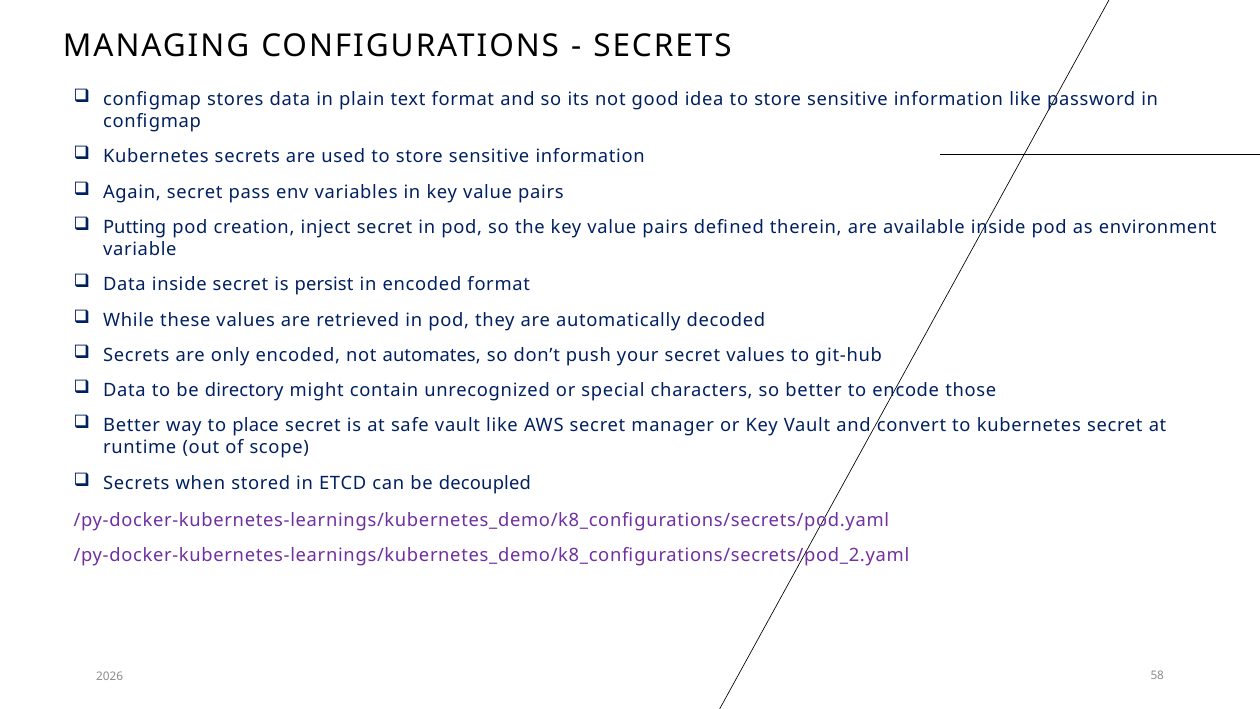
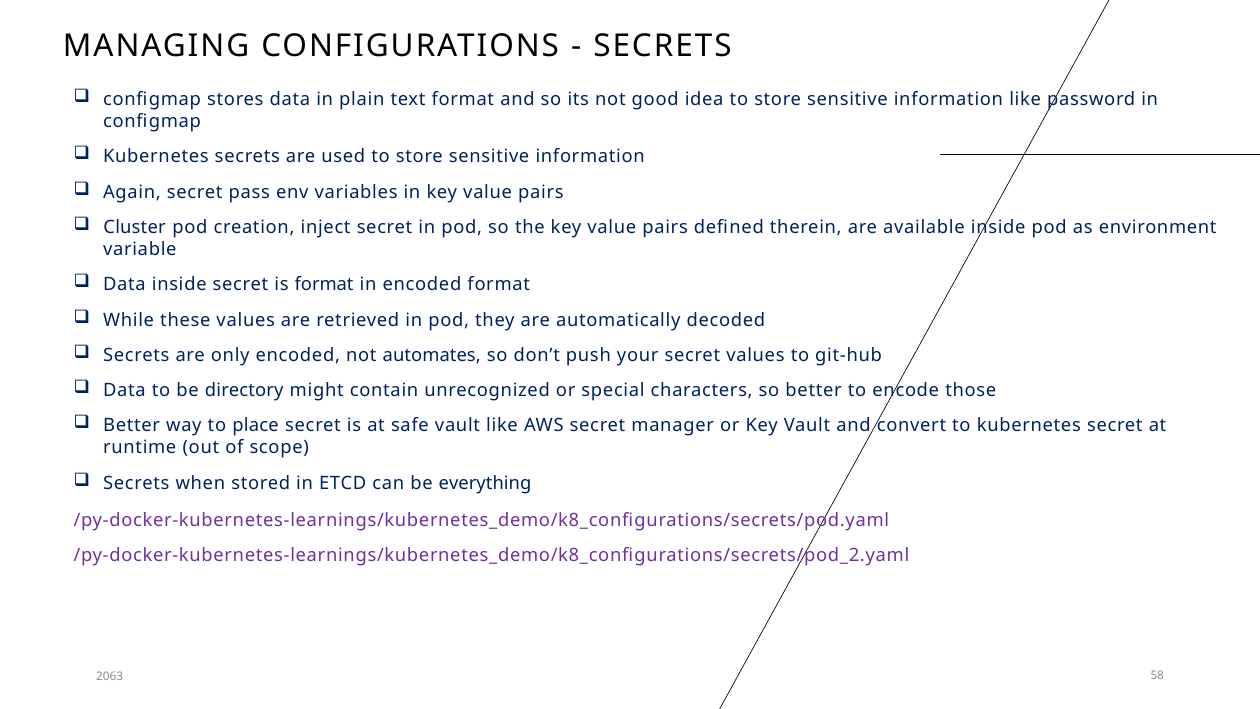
Putting: Putting -> Cluster (135, 227)
is persist: persist -> format (324, 285)
decoupled: decoupled -> everything (485, 483)
2026: 2026 -> 2063 (110, 677)
